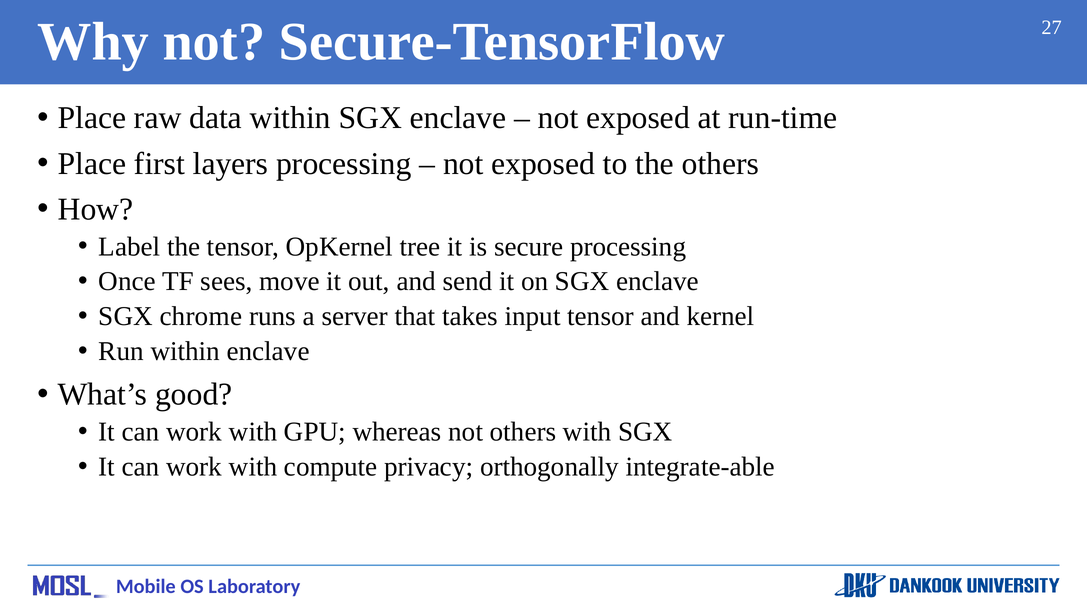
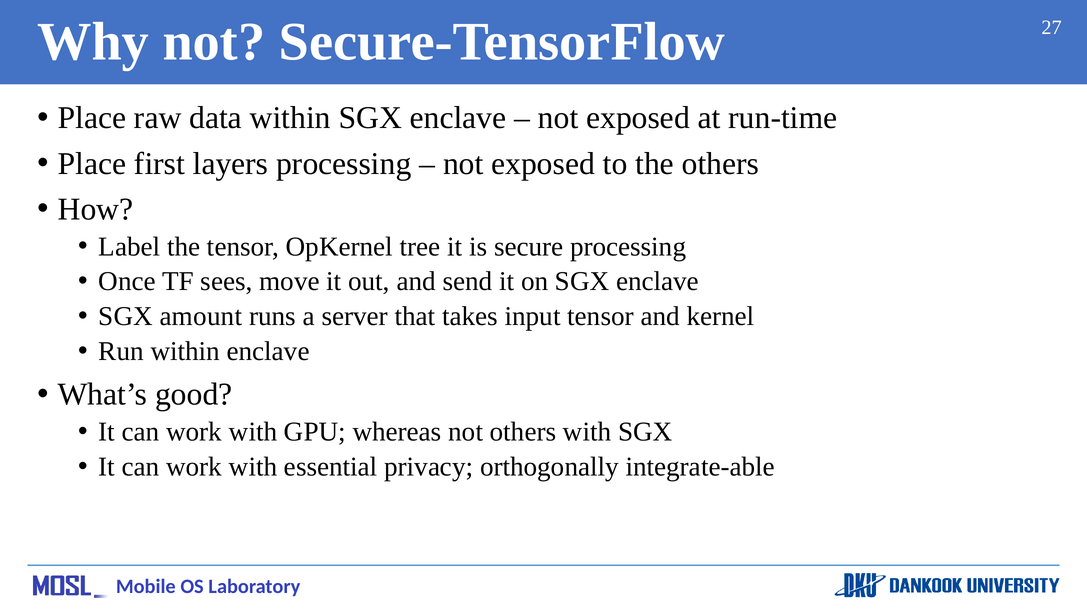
chrome: chrome -> amount (201, 317)
compute: compute -> essential (331, 467)
